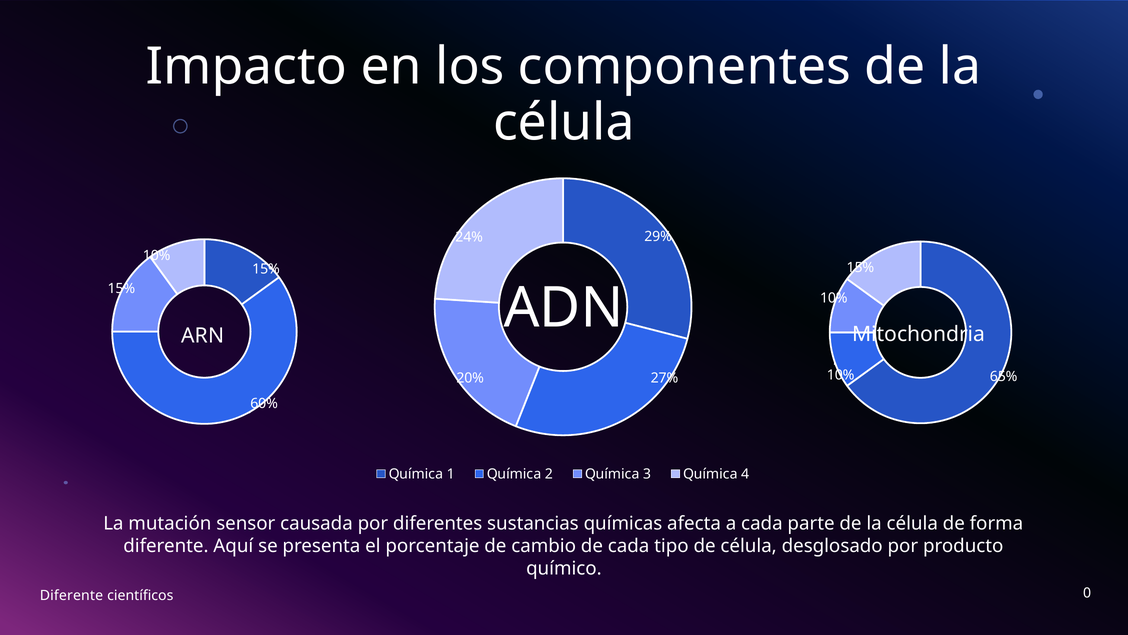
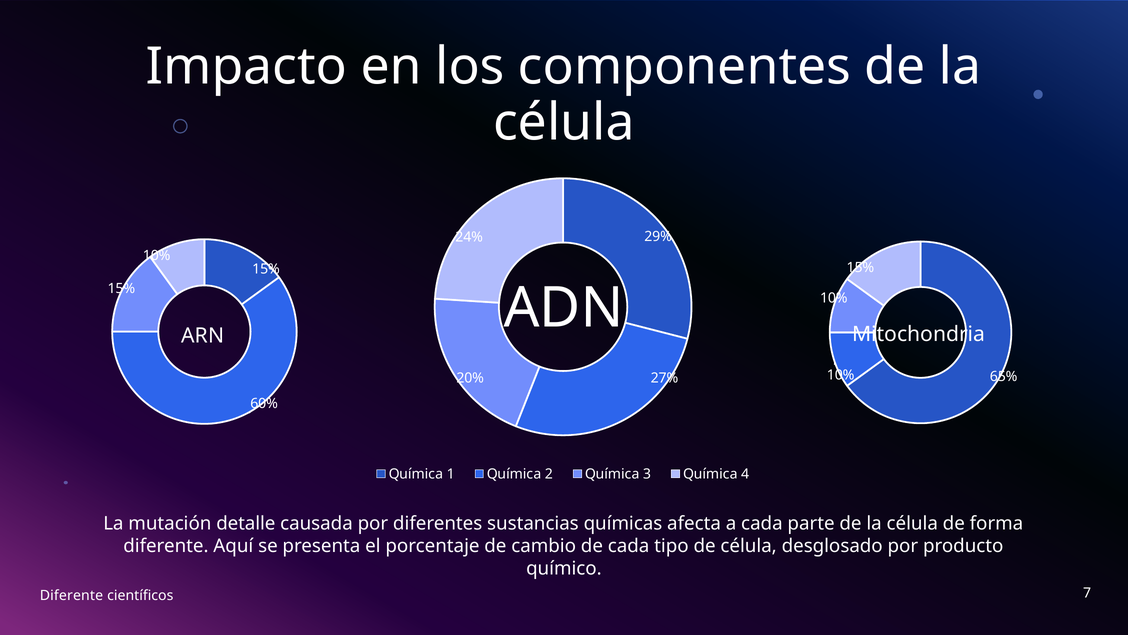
sensor: sensor -> detalle (246, 523)
0: 0 -> 7 (1087, 593)
